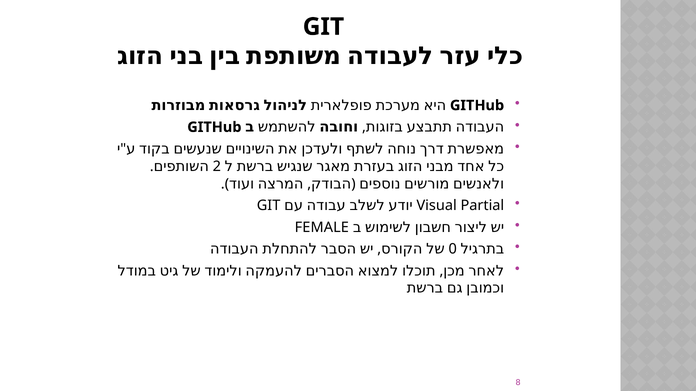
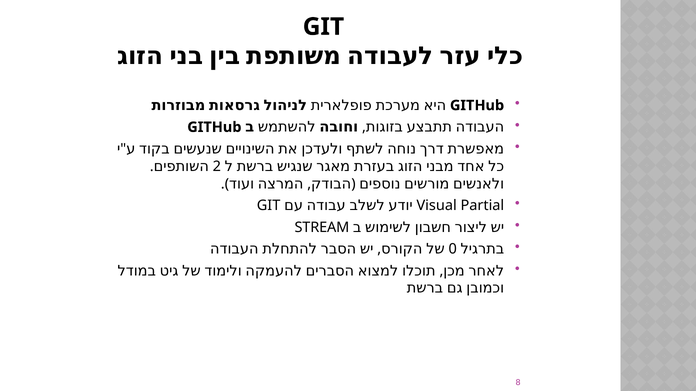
FEMALE: FEMALE -> STREAM (322, 228)
